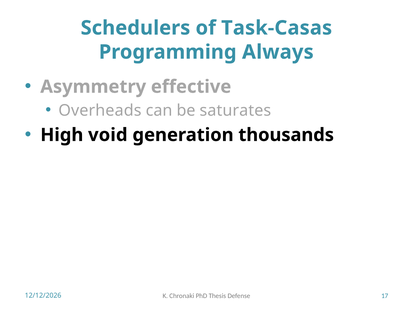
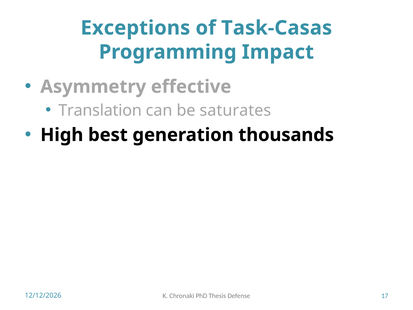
Schedulers: Schedulers -> Exceptions (135, 28)
Always: Always -> Impact (278, 52)
Overheads: Overheads -> Translation (100, 110)
void: void -> best (108, 135)
